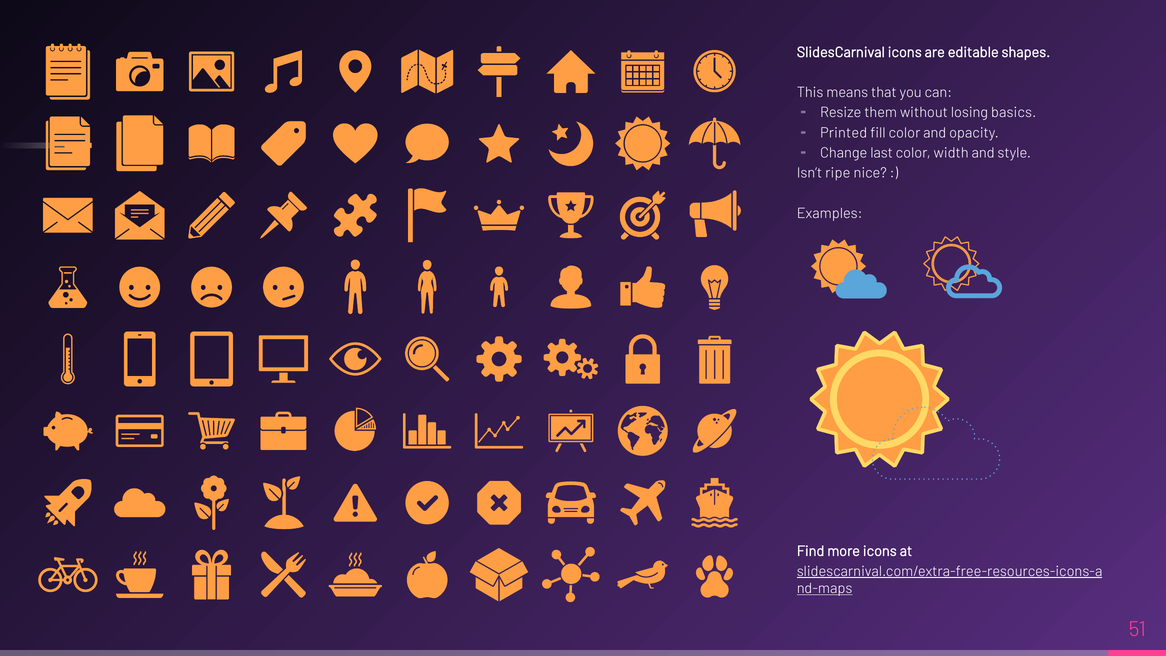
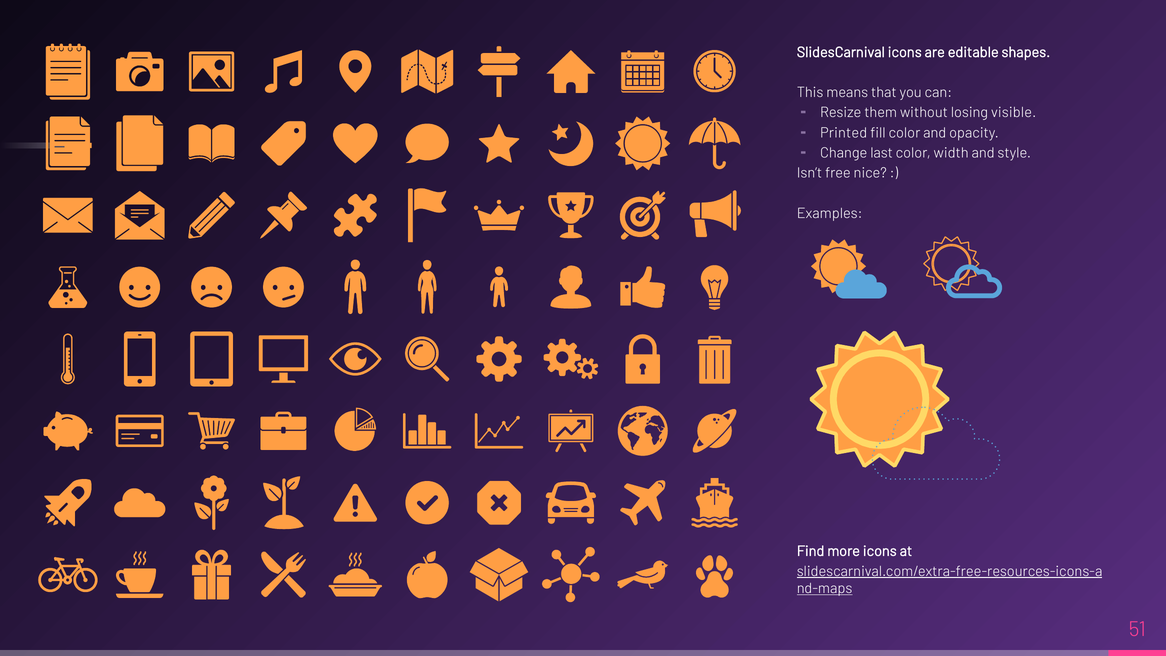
basics: basics -> visible (1014, 113)
ripe: ripe -> free (838, 173)
